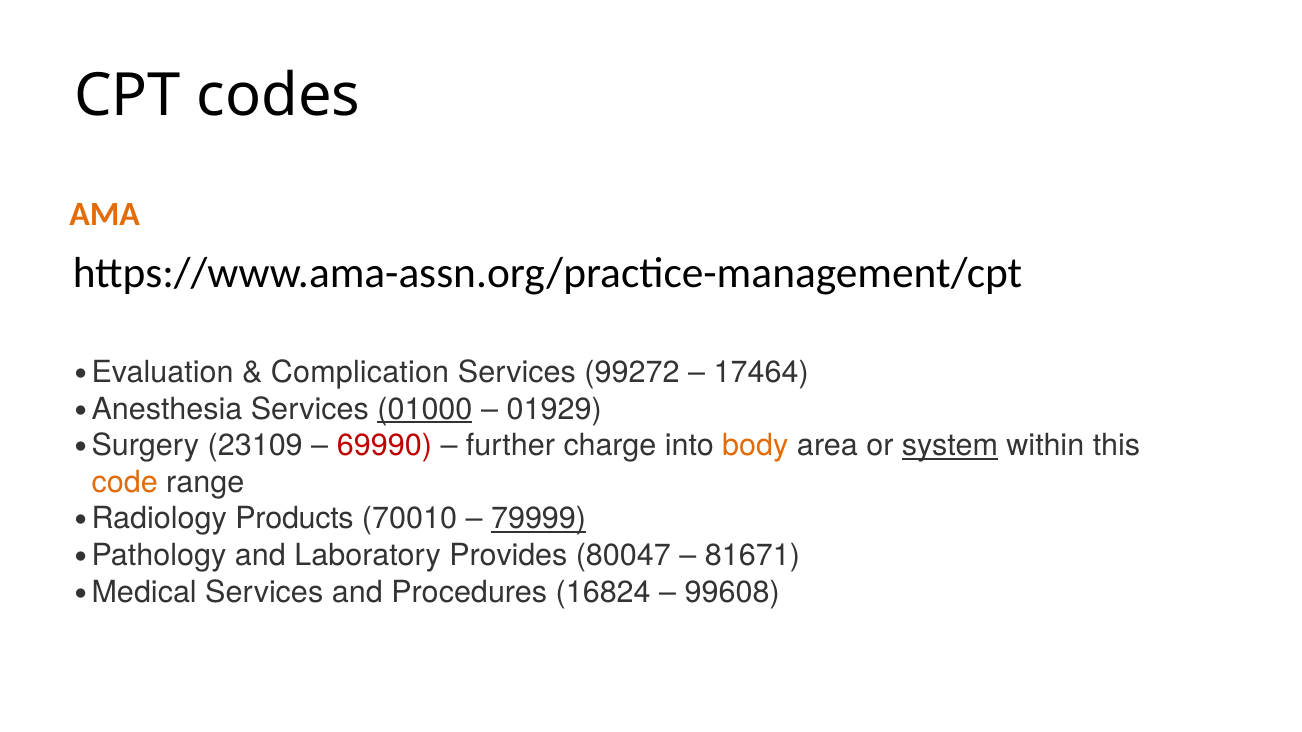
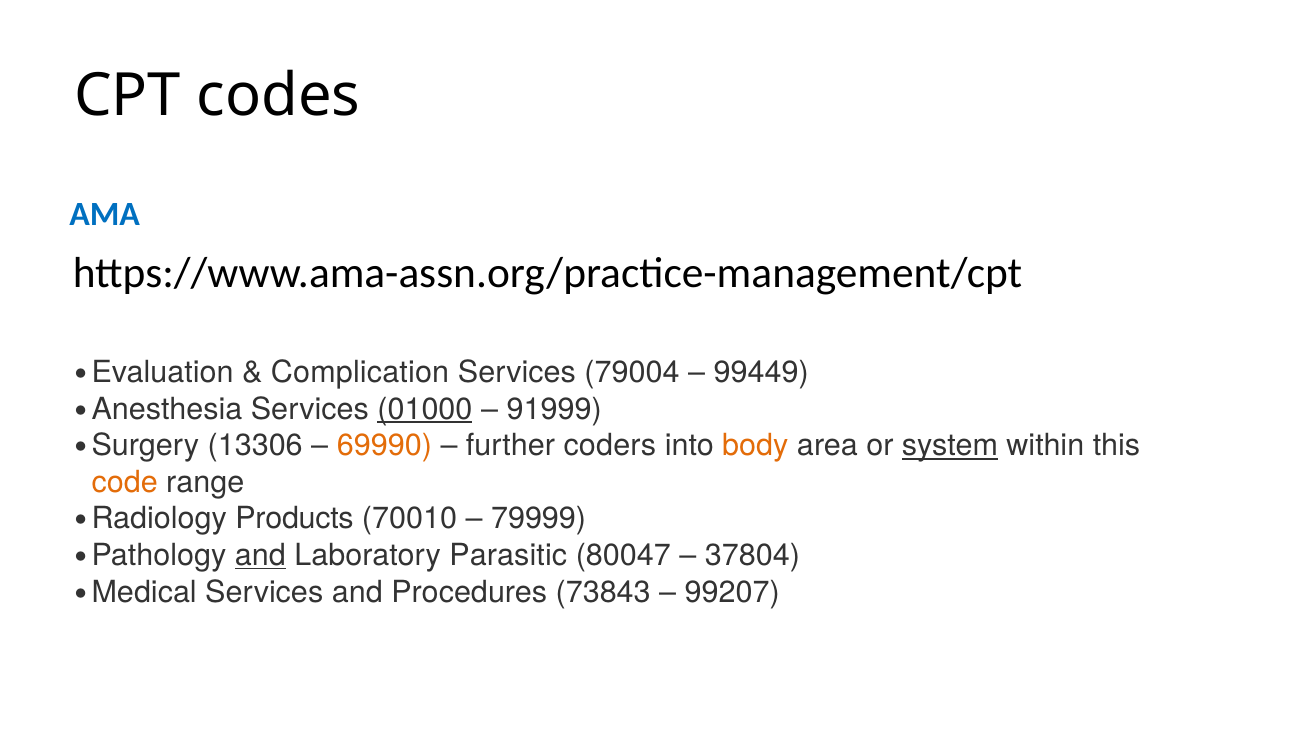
AMA colour: orange -> blue (105, 214)
99272: 99272 -> 79004 (632, 373)
17464: 17464 -> 99449 (761, 373)
01929: 01929 -> 91999 (554, 409)
23109: 23109 -> 13306 (255, 446)
69990 colour: red -> orange (384, 446)
charge: charge -> coders (610, 446)
79999 underline: present -> none (539, 519)
and underline: none -> present (260, 556)
Provides: Provides -> Parasitic (508, 556)
81671: 81671 -> 37804 (752, 556)
16824: 16824 -> 73843 (603, 592)
99608: 99608 -> 99207 (732, 592)
